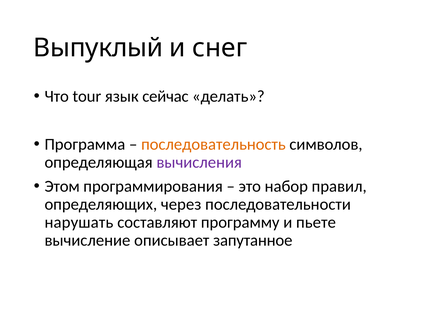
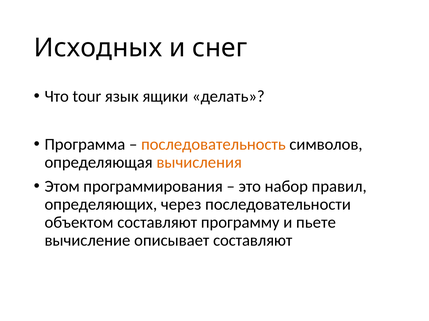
Выпуклый: Выпуклый -> Исходных (98, 48)
сейчас: сейчас -> ящики (165, 97)
вычисления colour: purple -> orange (199, 163)
нарушать: нарушать -> объектом (79, 223)
описывает запутанное: запутанное -> составляют (253, 241)
